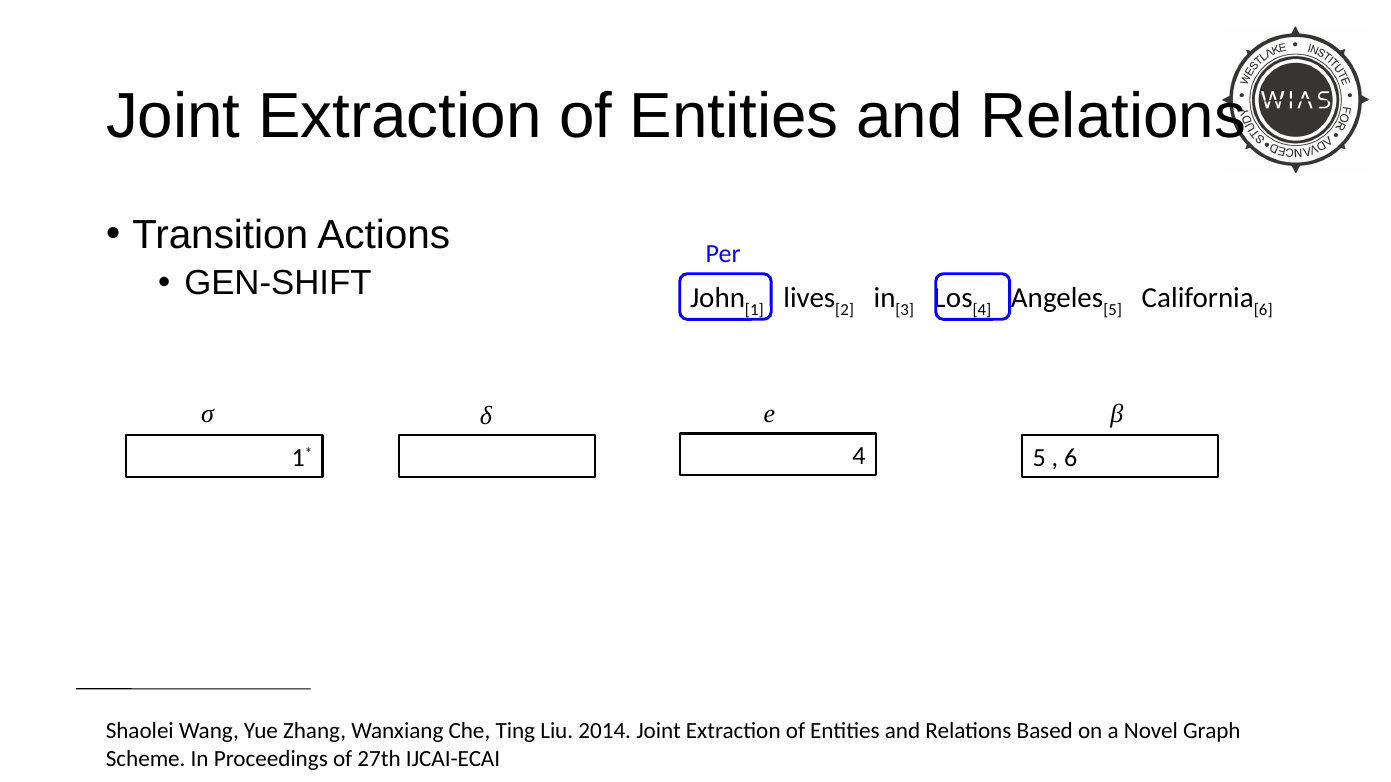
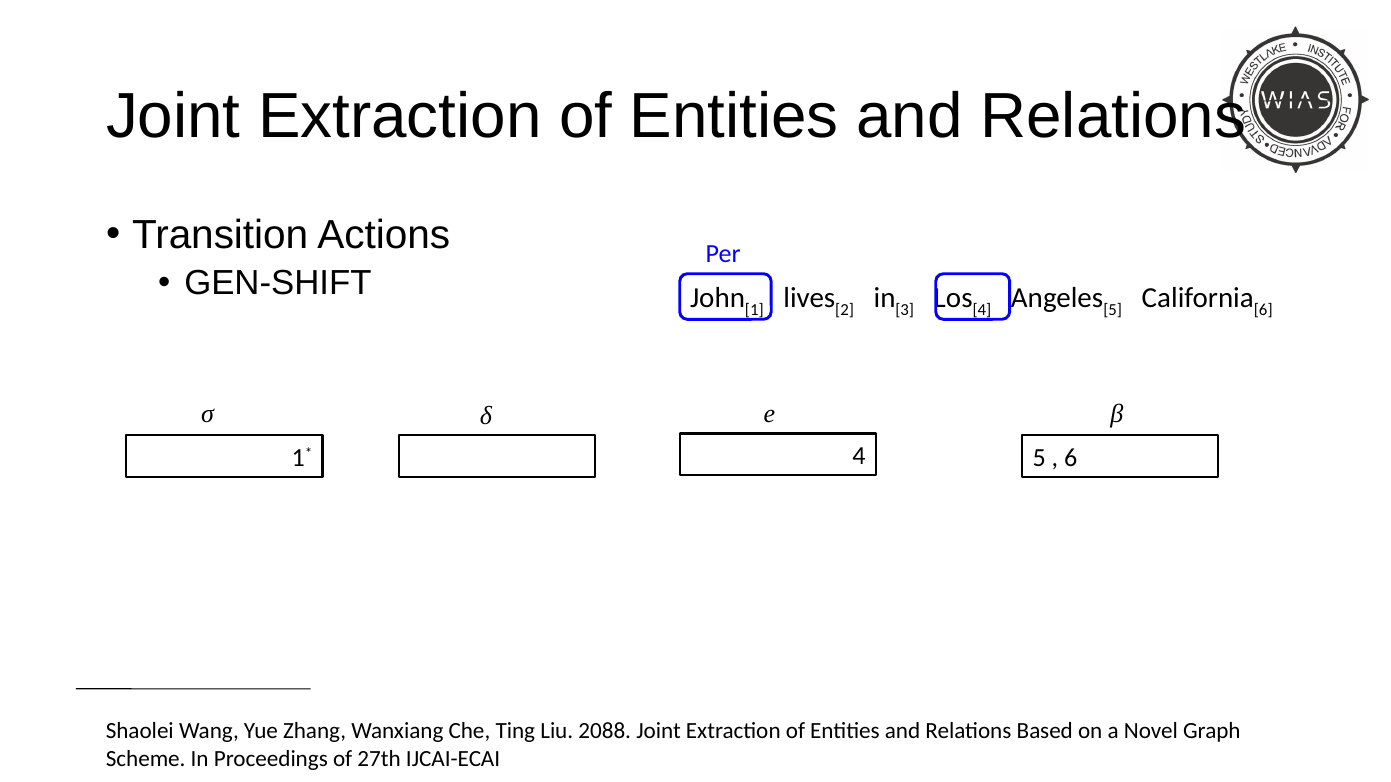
2014: 2014 -> 2088 (605, 731)
